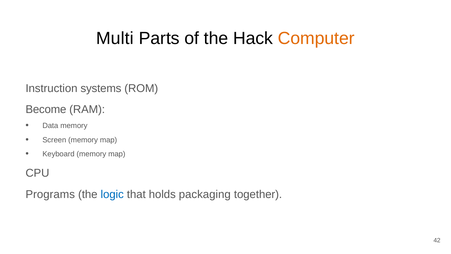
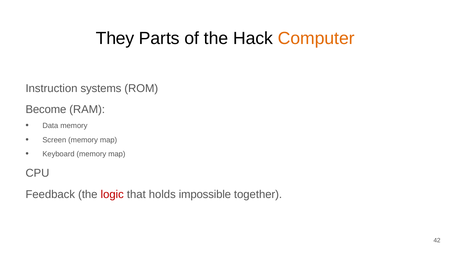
Multi: Multi -> They (115, 38)
Programs: Programs -> Feedback (50, 194)
logic colour: blue -> red (112, 194)
packaging: packaging -> impossible (205, 194)
